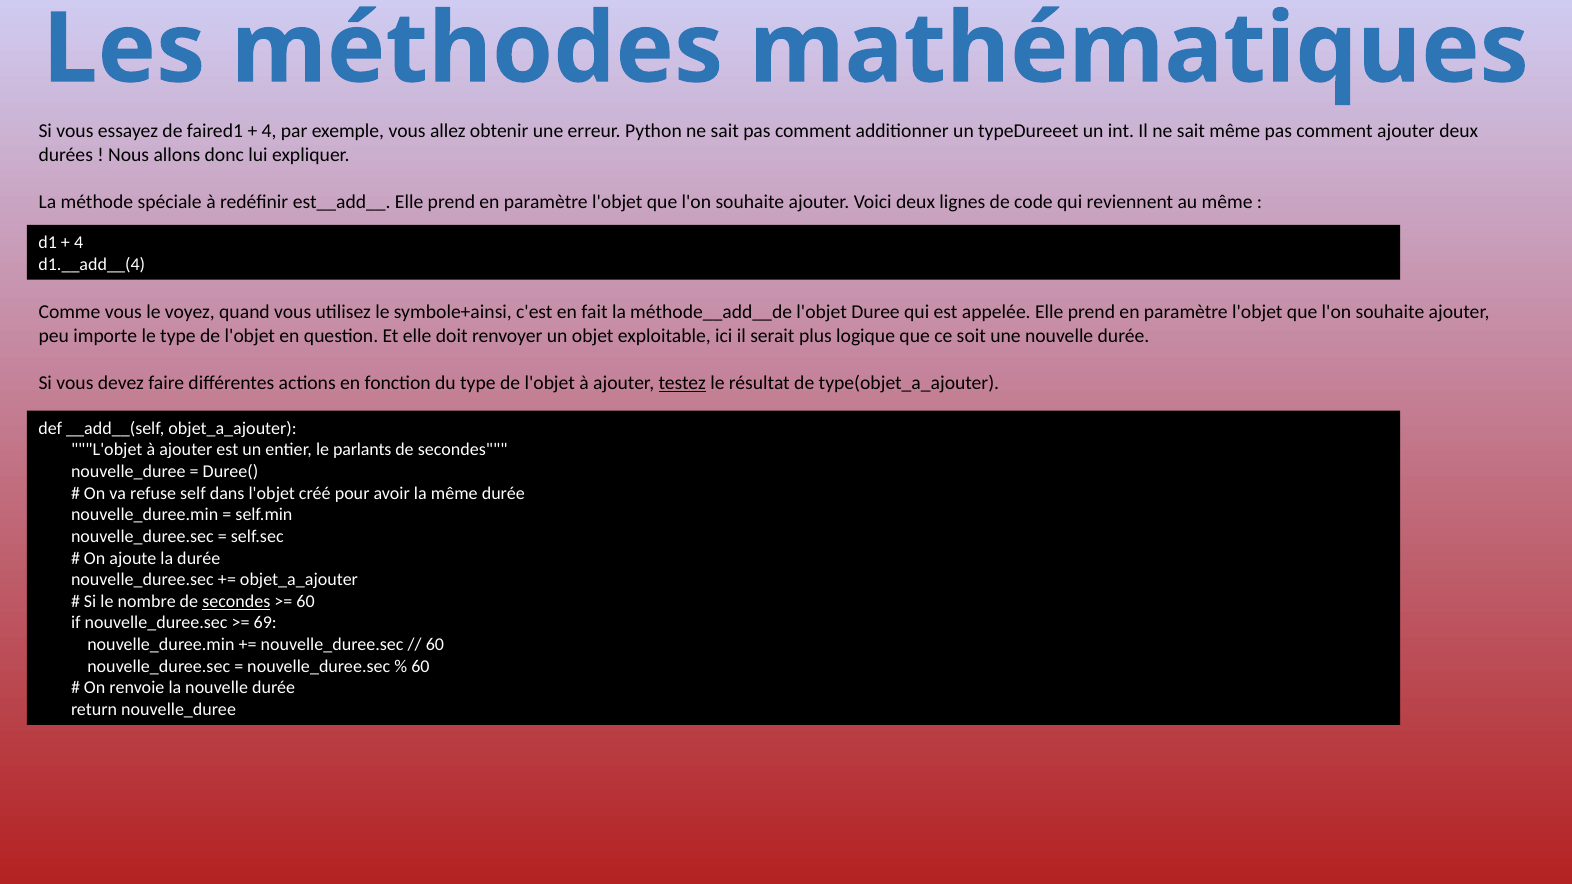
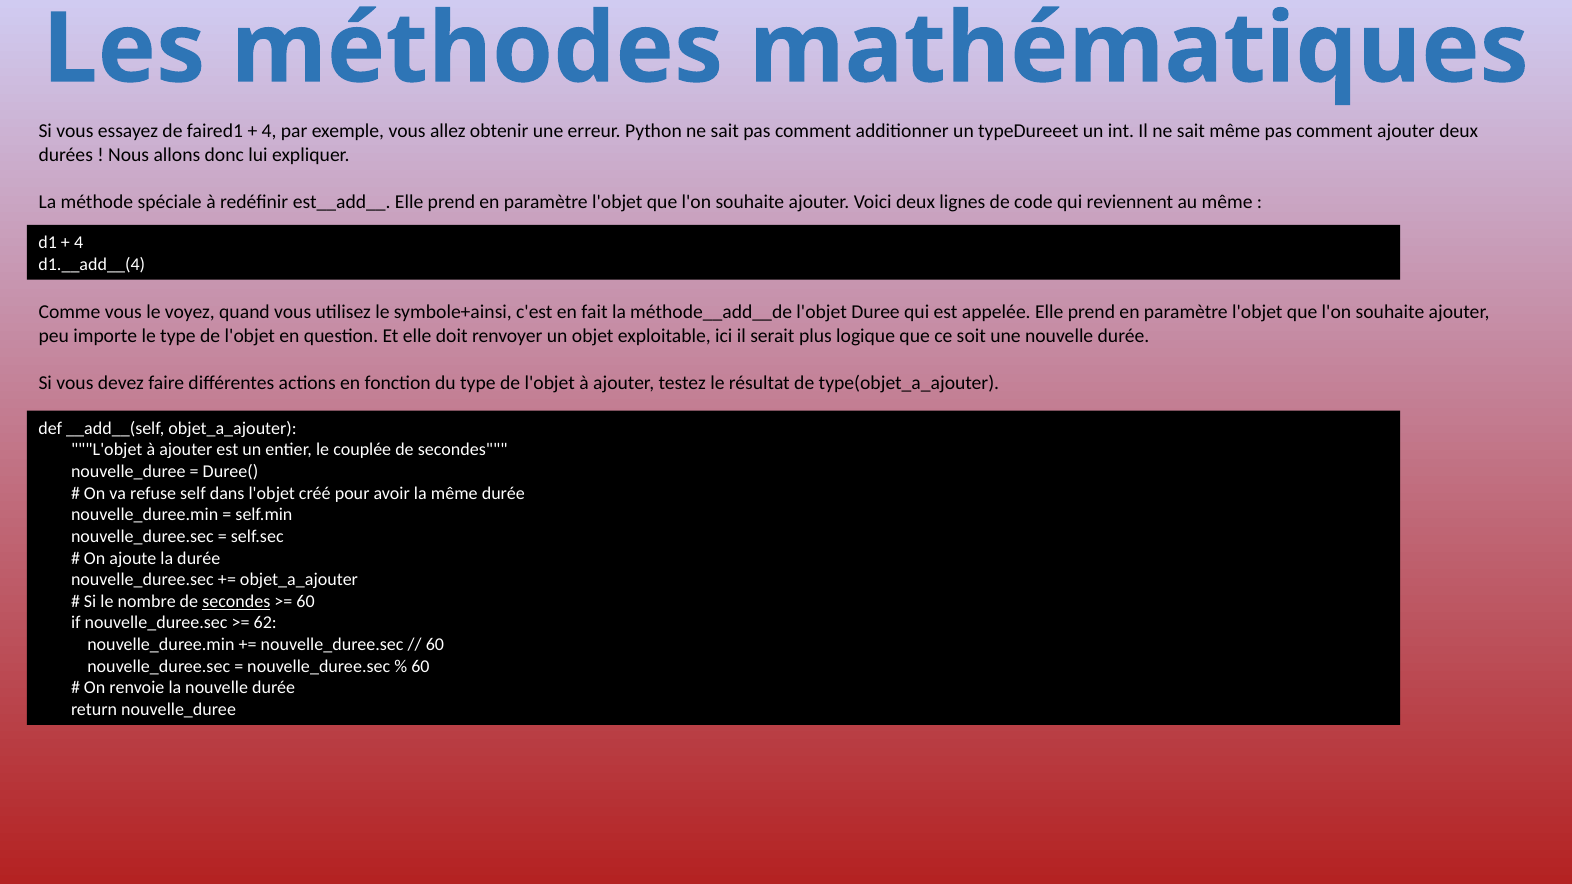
testez underline: present -> none (682, 383)
parlants: parlants -> couplée (362, 450)
69: 69 -> 62 (265, 623)
